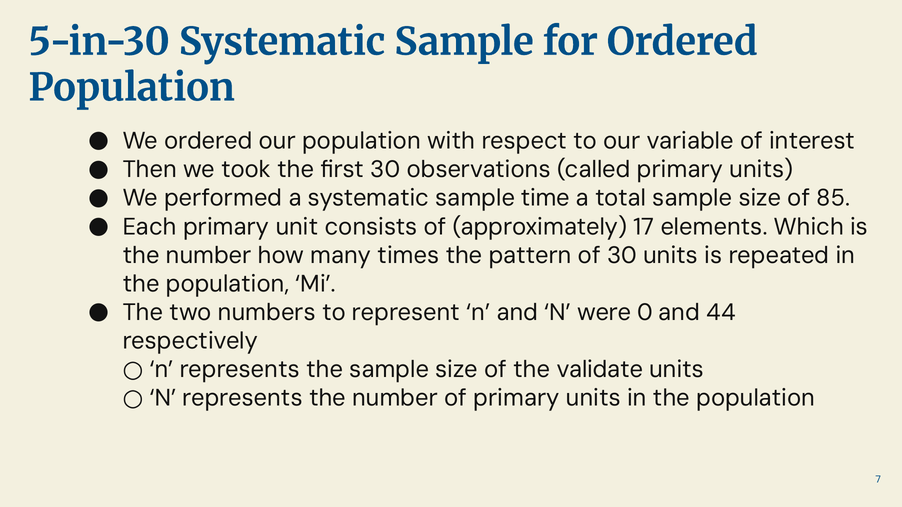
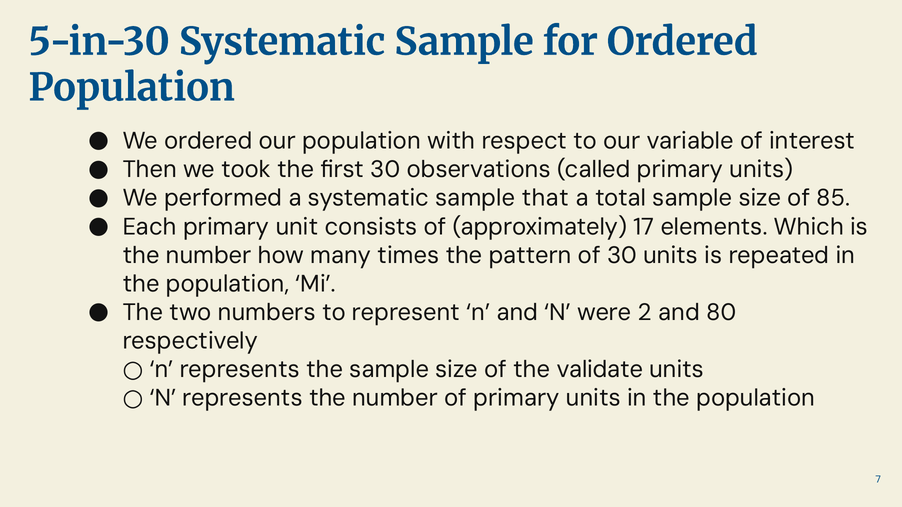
time: time -> that (545, 198)
0: 0 -> 2 (645, 313)
44: 44 -> 80 (721, 313)
